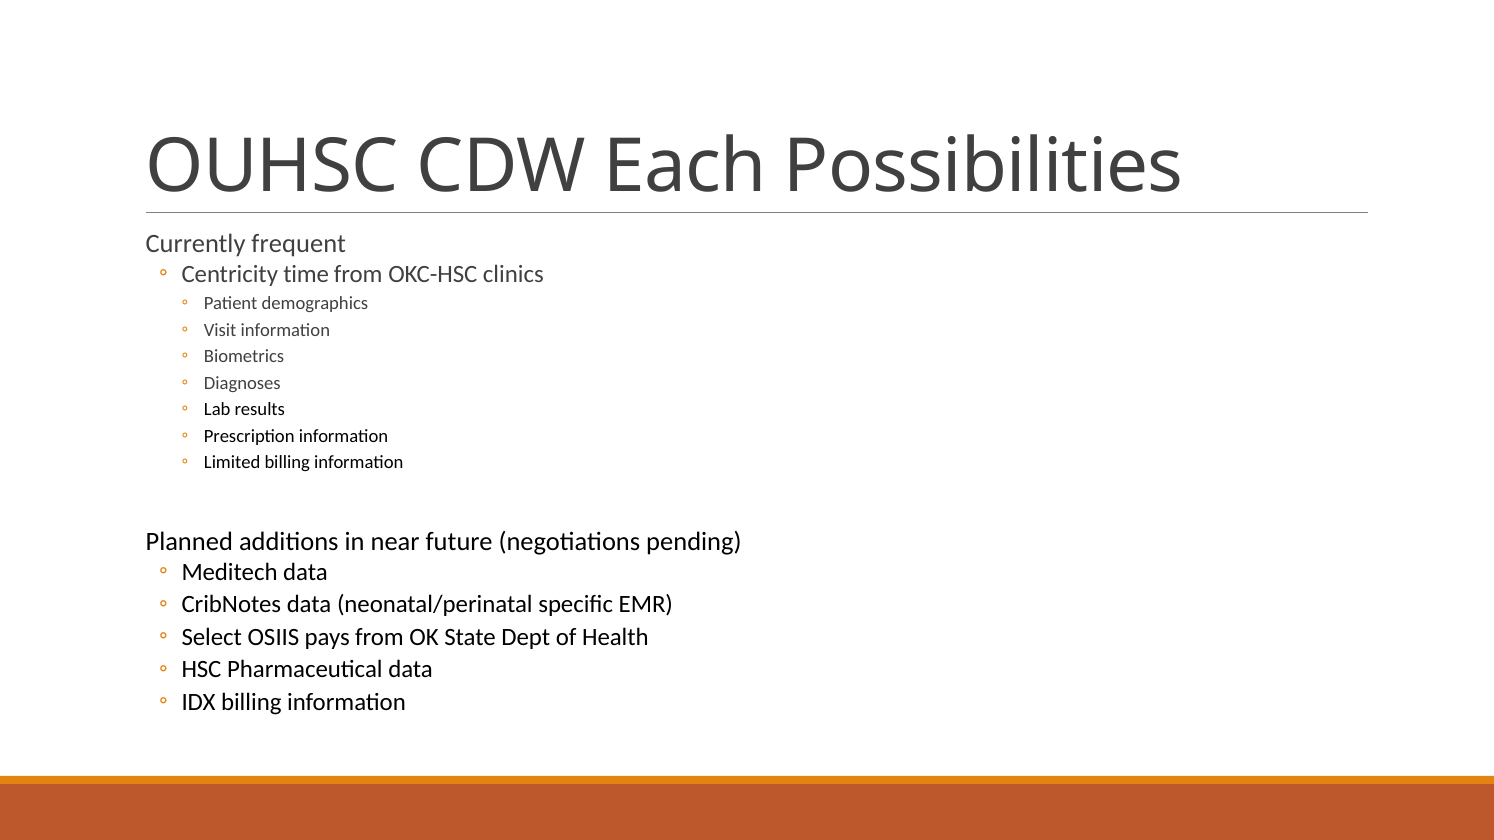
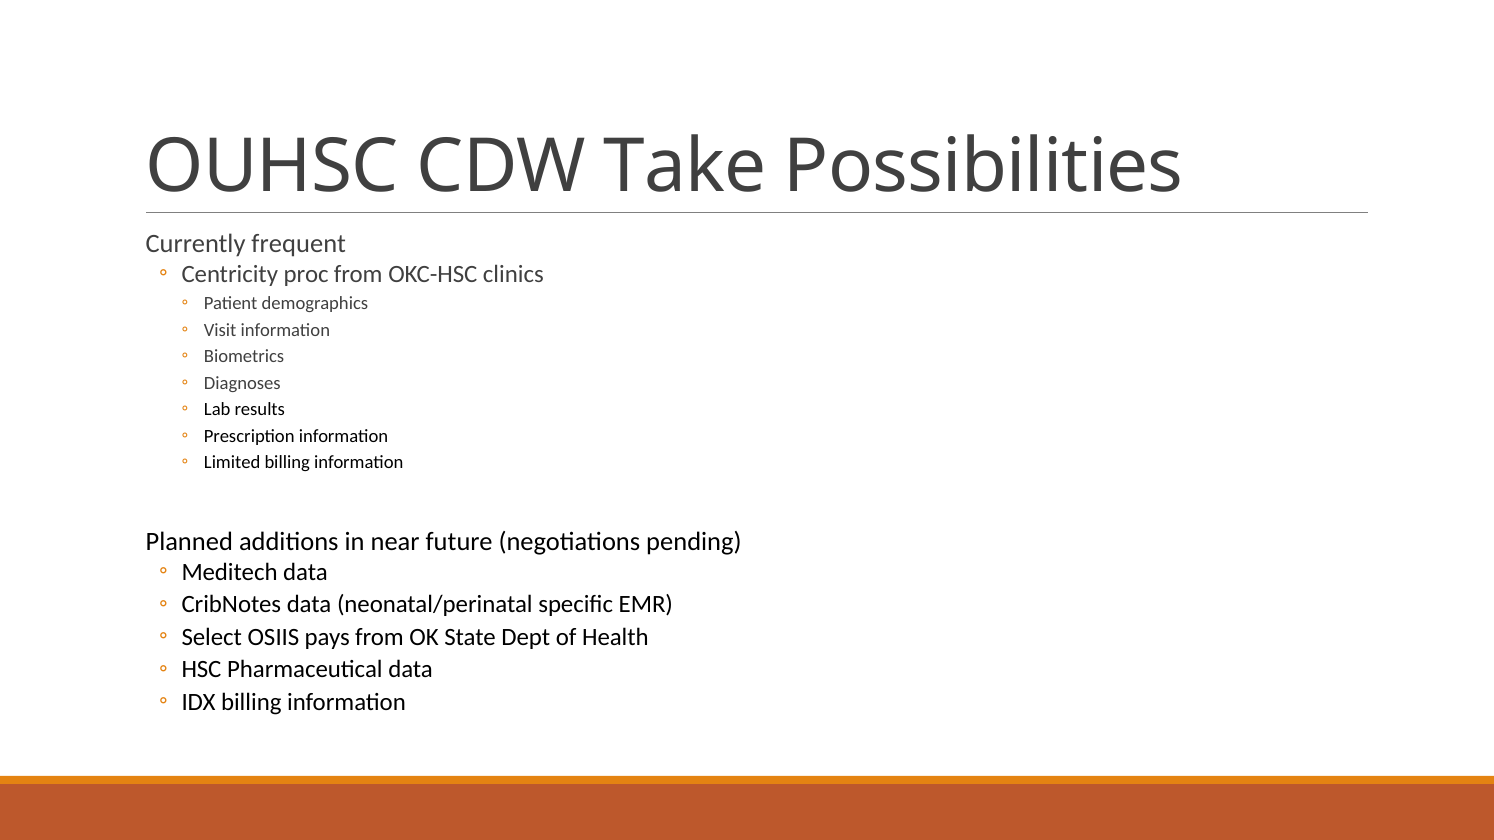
Each: Each -> Take (685, 167)
time: time -> proc (306, 274)
